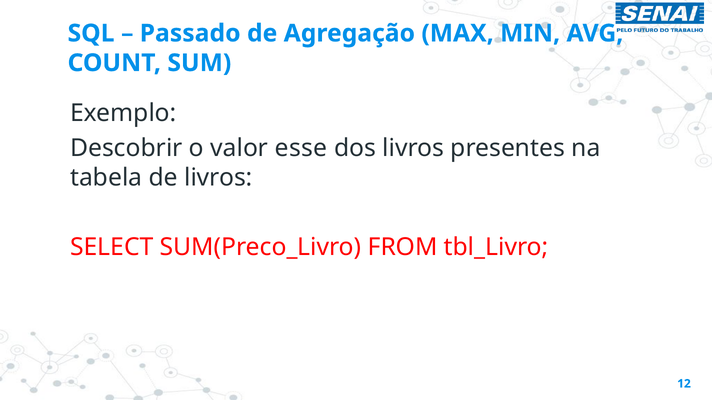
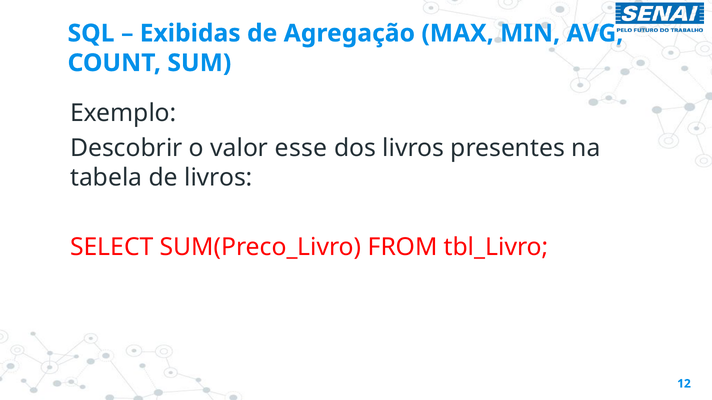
Passado: Passado -> Exibidas (190, 33)
